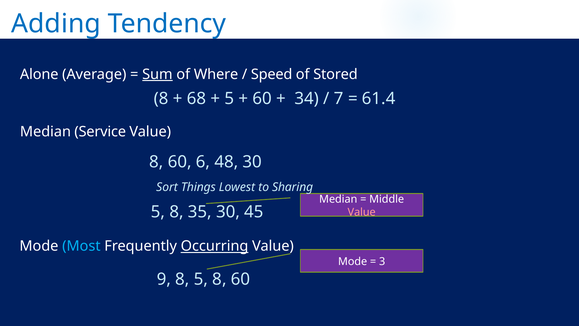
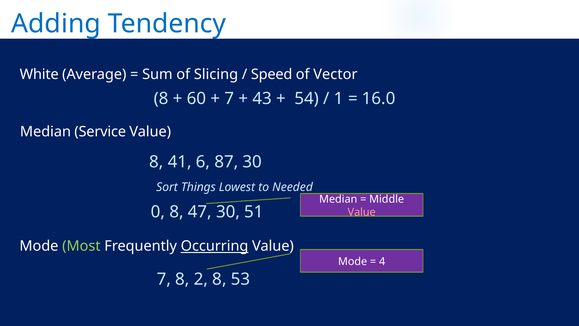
Alone: Alone -> White (39, 74)
Sum underline: present -> none (157, 74)
Where: Where -> Slicing (216, 74)
Stored: Stored -> Vector (335, 74)
68: 68 -> 60 (196, 99)
5: 5 -> 7 (229, 99)
60: 60 -> 43 (262, 99)
34: 34 -> 54 (307, 99)
7: 7 -> 1 (339, 99)
61.4: 61.4 -> 16.0 (379, 99)
60: 60 -> 41 (180, 162)
48: 48 -> 87 (226, 162)
Sharing: Sharing -> Needed (293, 187)
5: 5 -> 0 (158, 212)
35: 35 -> 47 (200, 212)
45: 45 -> 51 (254, 212)
Most colour: light blue -> light green (81, 246)
3: 3 -> 4 (382, 261)
9: 9 -> 7 (164, 279)
8 5: 5 -> 2 (201, 279)
60: 60 -> 53 (241, 279)
